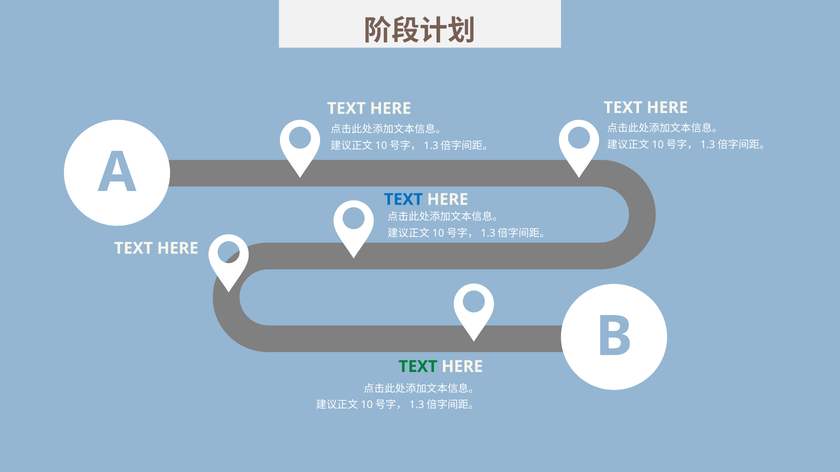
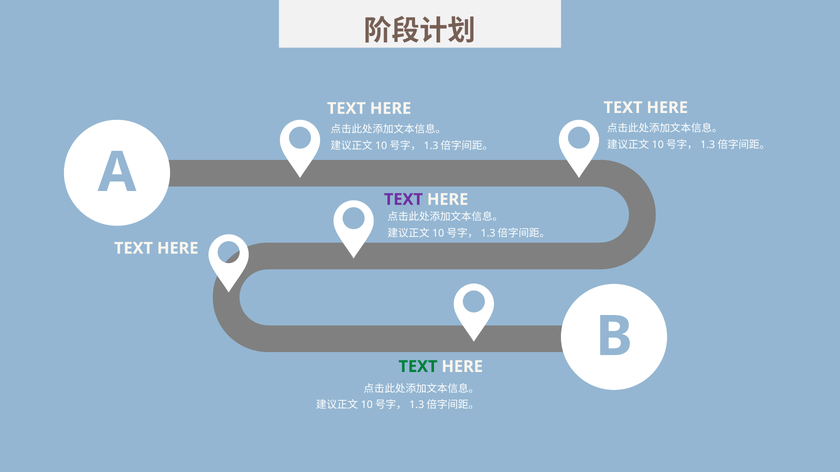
TEXT colour: blue -> purple (403, 200)
